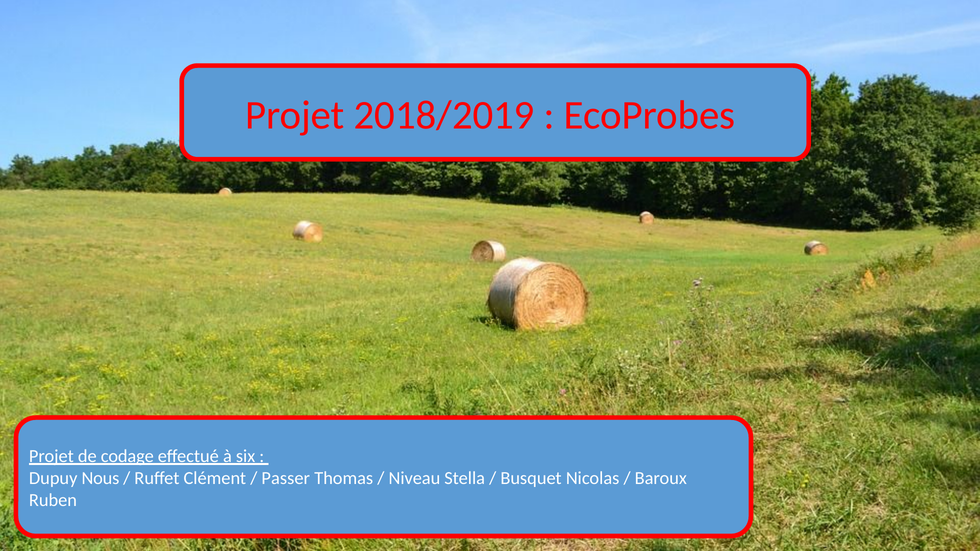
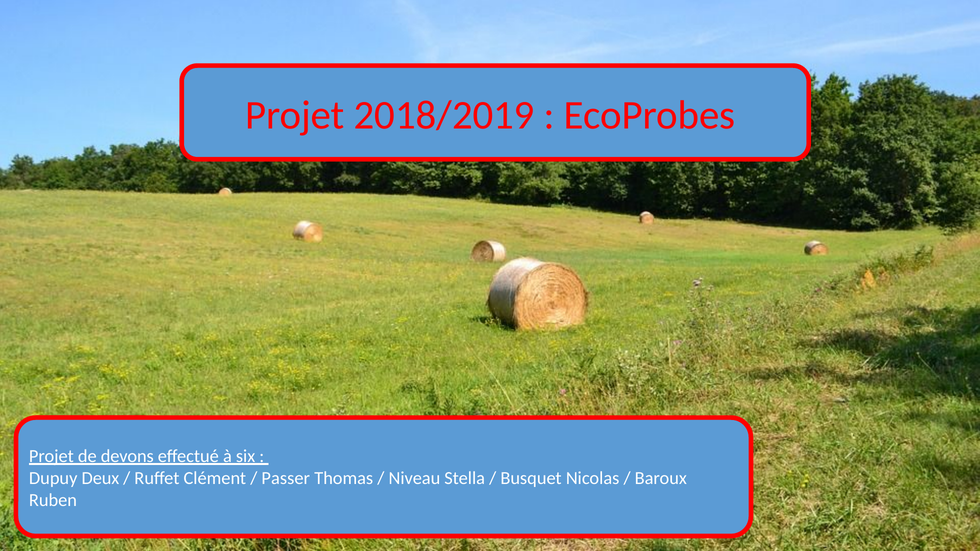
codage: codage -> devons (127, 456)
Nous: Nous -> Deux (100, 478)
